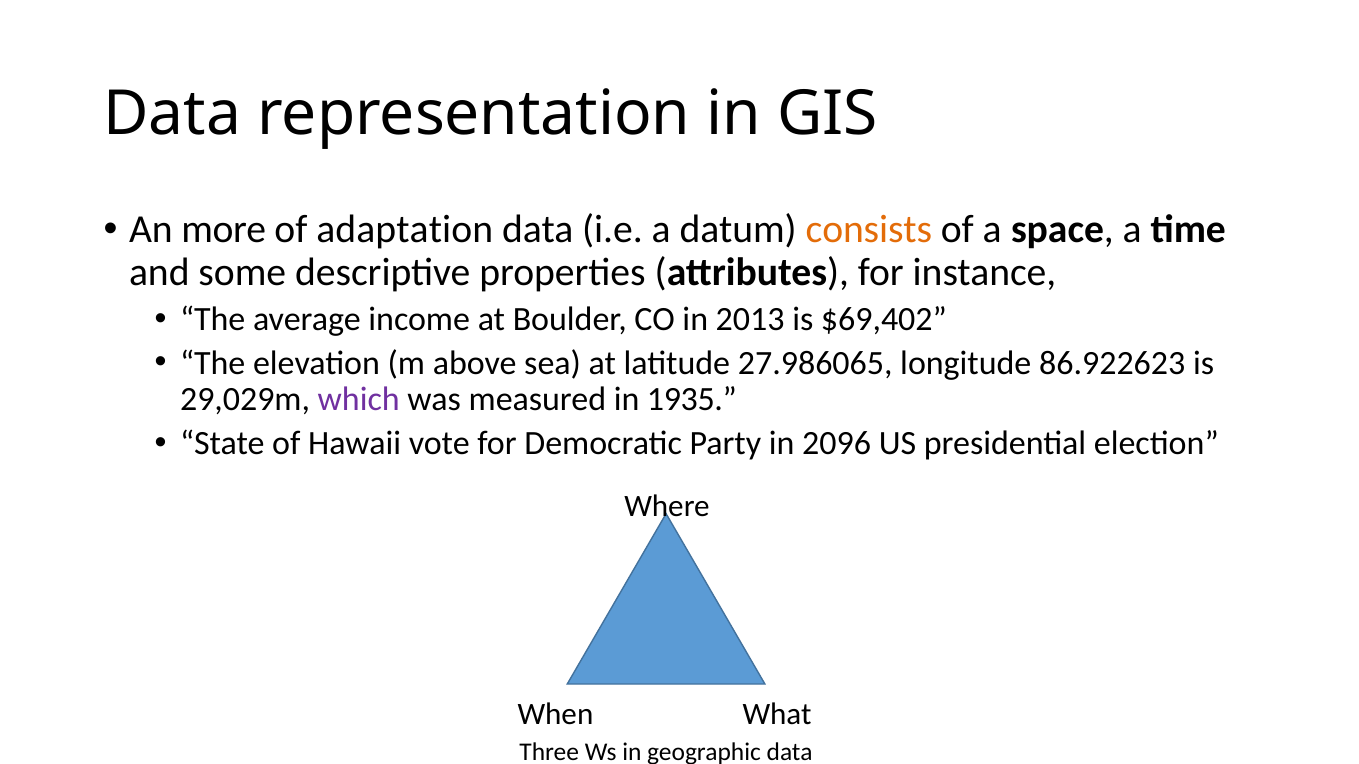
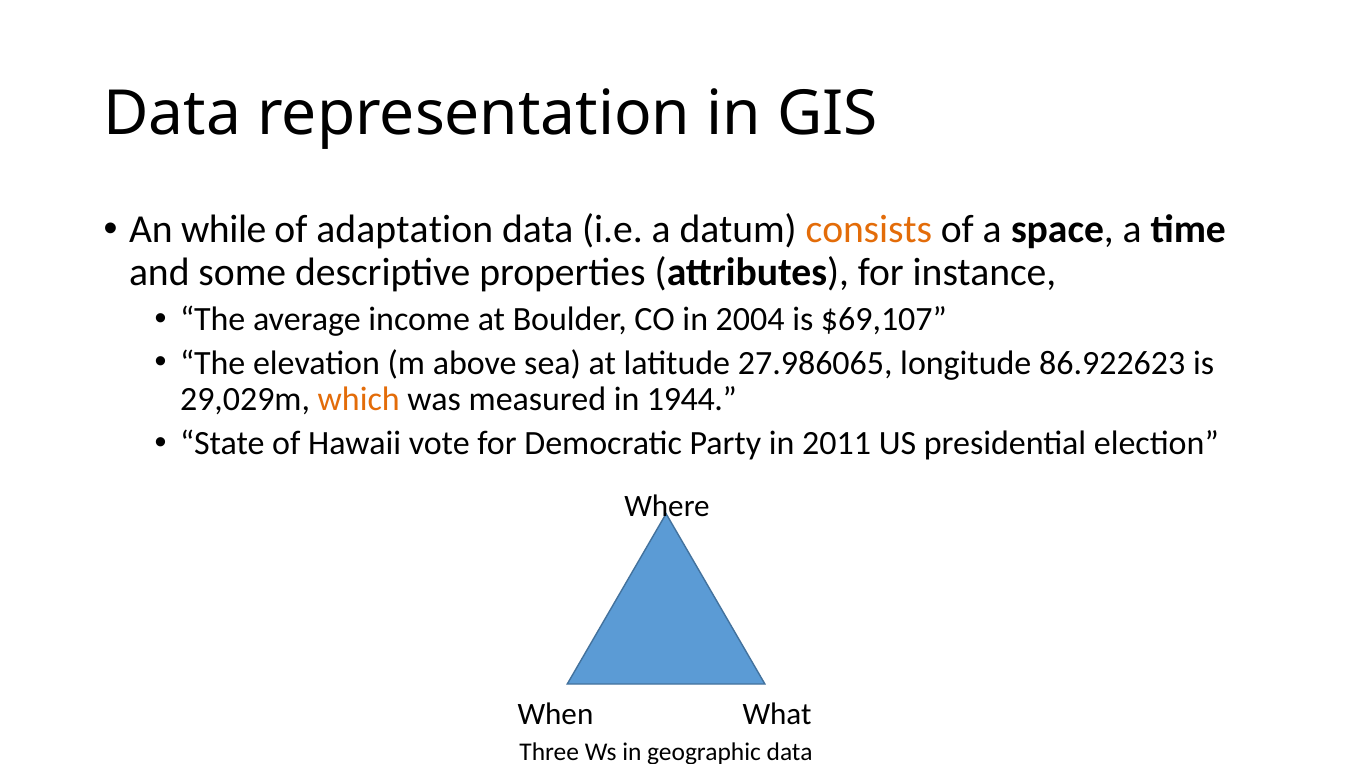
more: more -> while (224, 230)
2013: 2013 -> 2004 (750, 319)
$69,402: $69,402 -> $69,107 (884, 319)
which colour: purple -> orange (359, 400)
1935: 1935 -> 1944 (692, 400)
2096: 2096 -> 2011 (837, 444)
